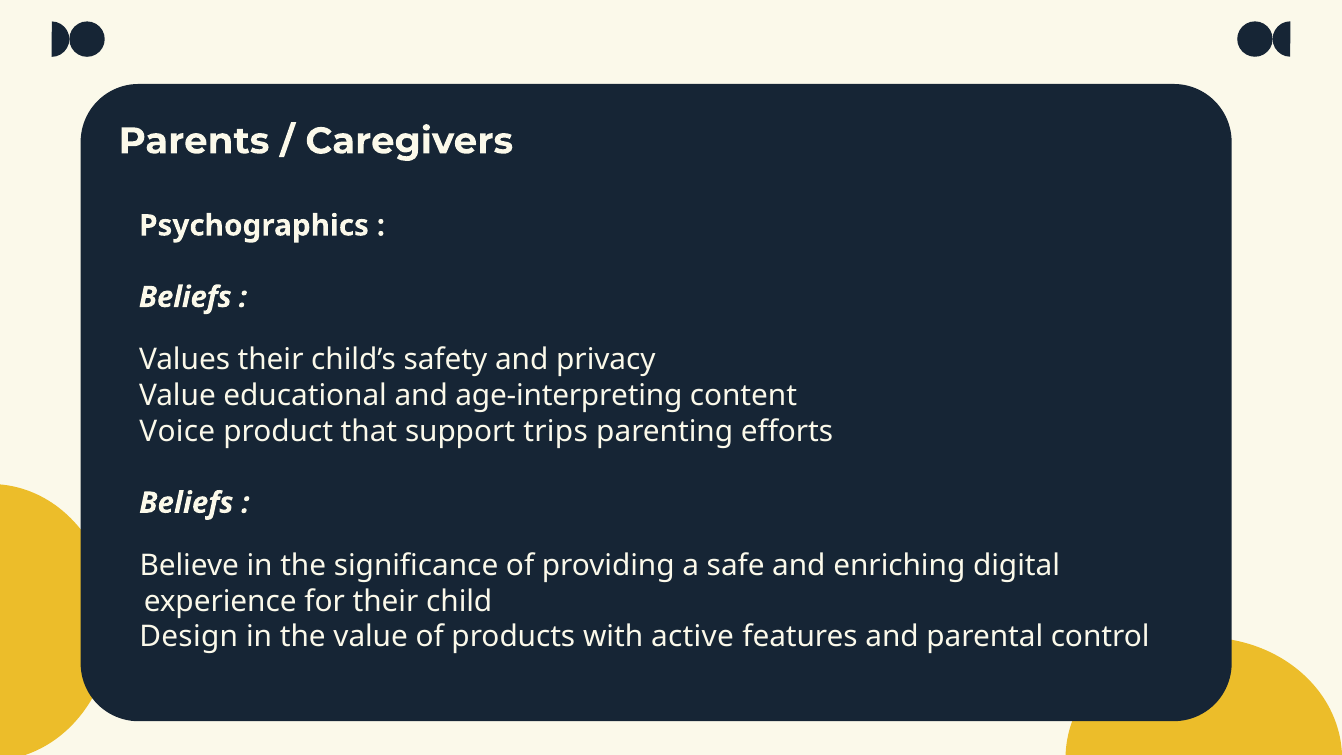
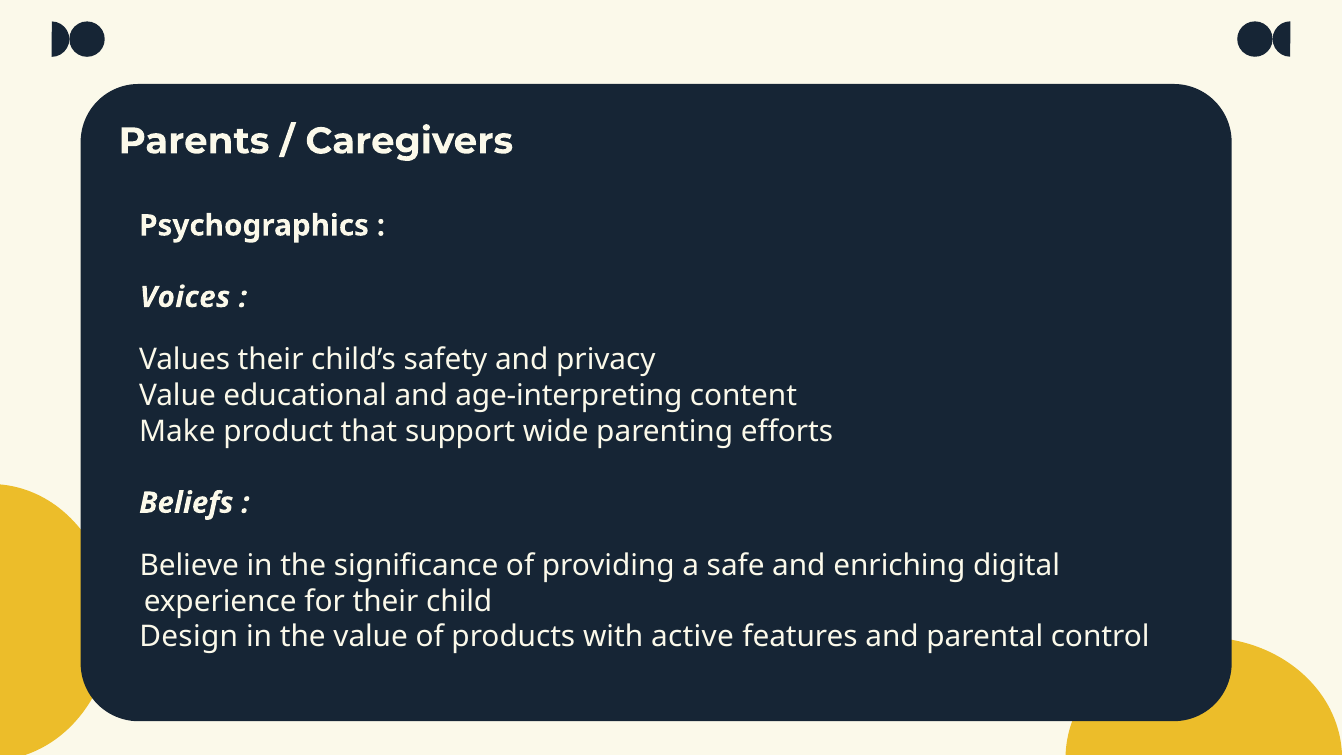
Beliefs: Beliefs -> Voices (185, 297)
Voice: Voice -> Make (177, 431)
trips: trips -> wide (556, 431)
